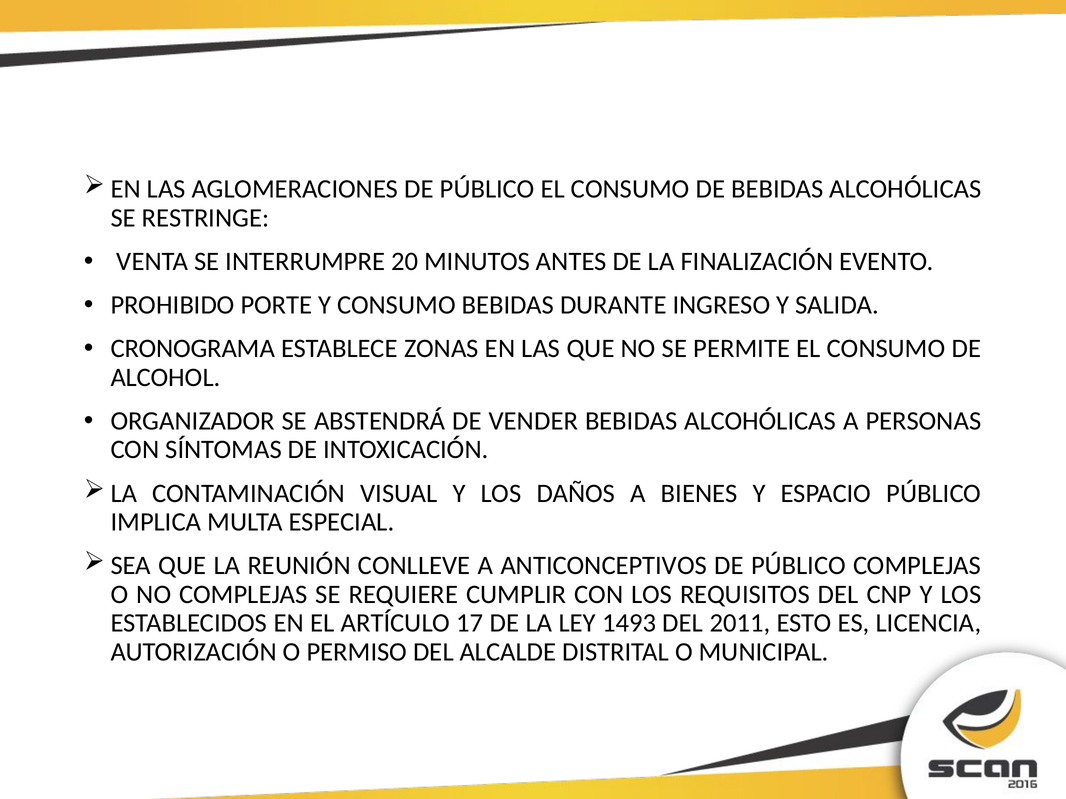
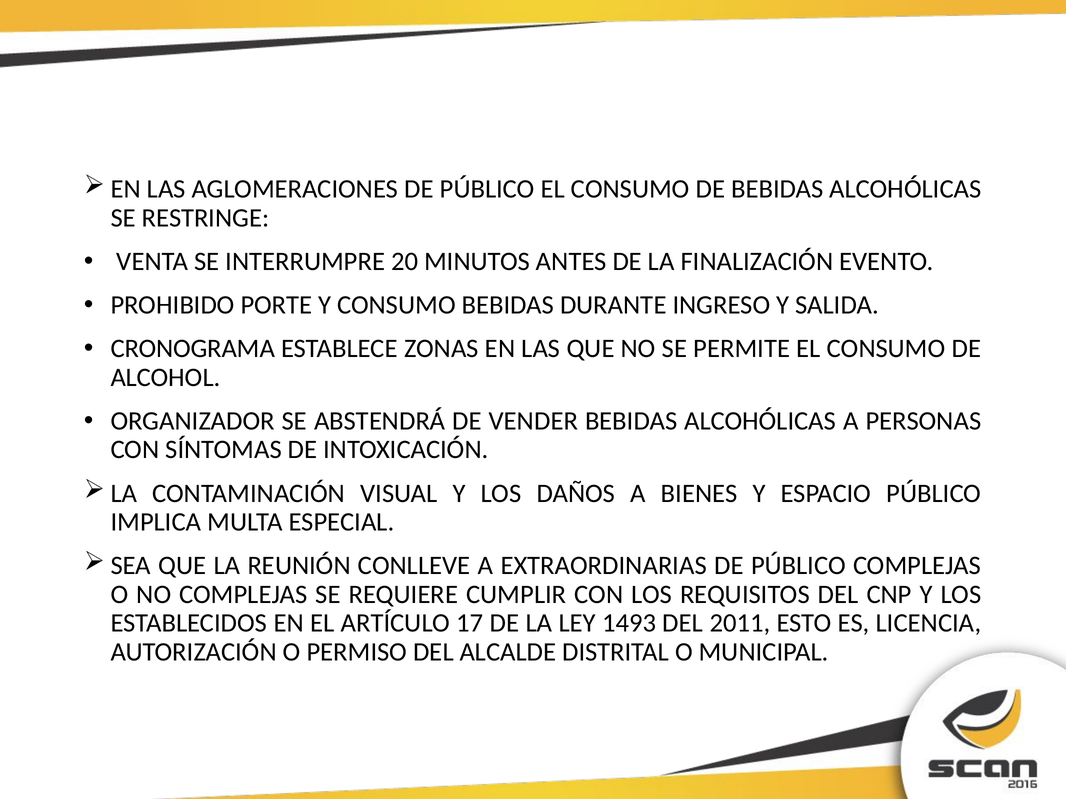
ANTICONCEPTIVOS: ANTICONCEPTIVOS -> EXTRAORDINARIAS (604, 566)
